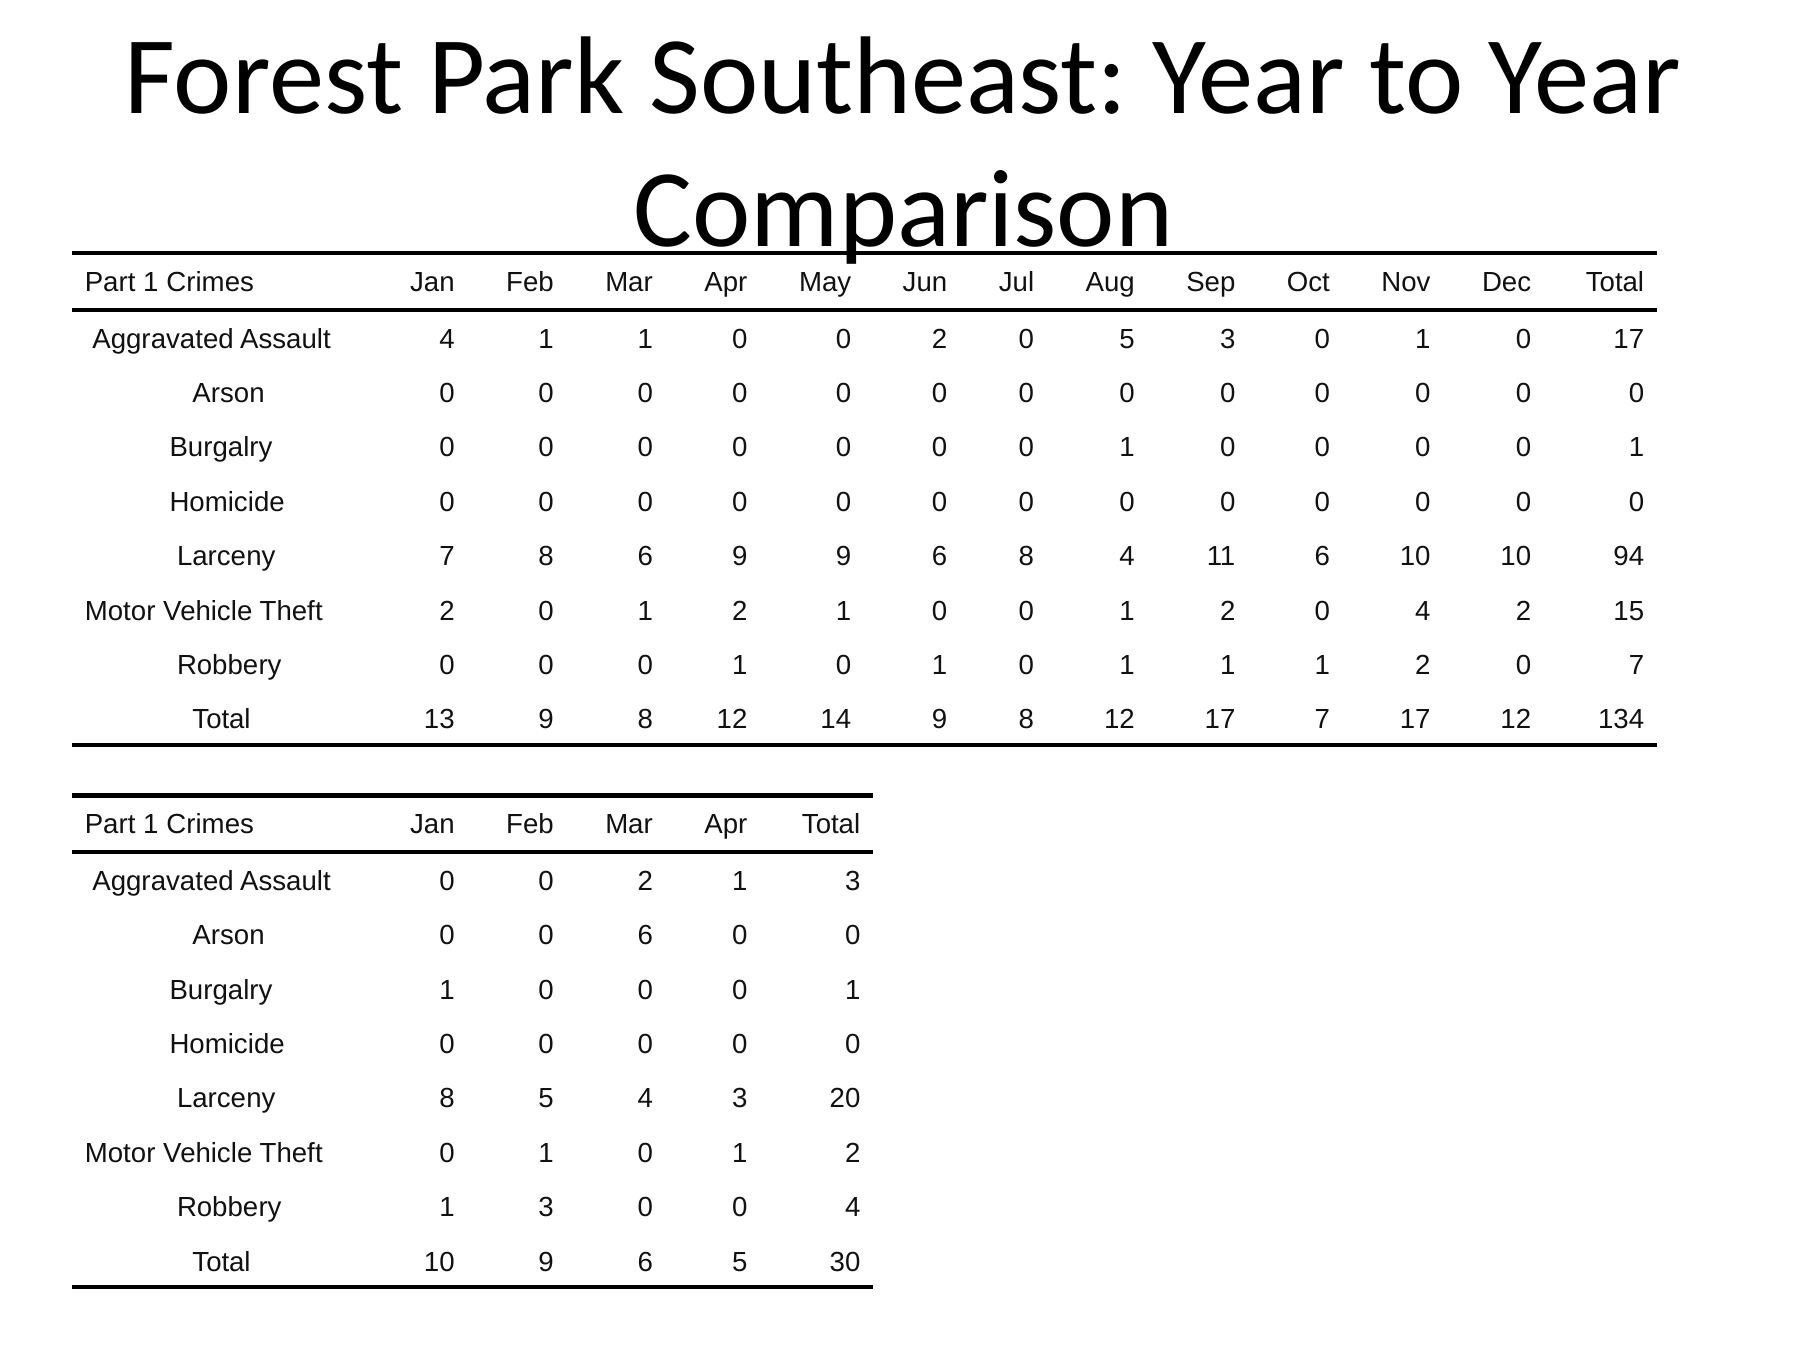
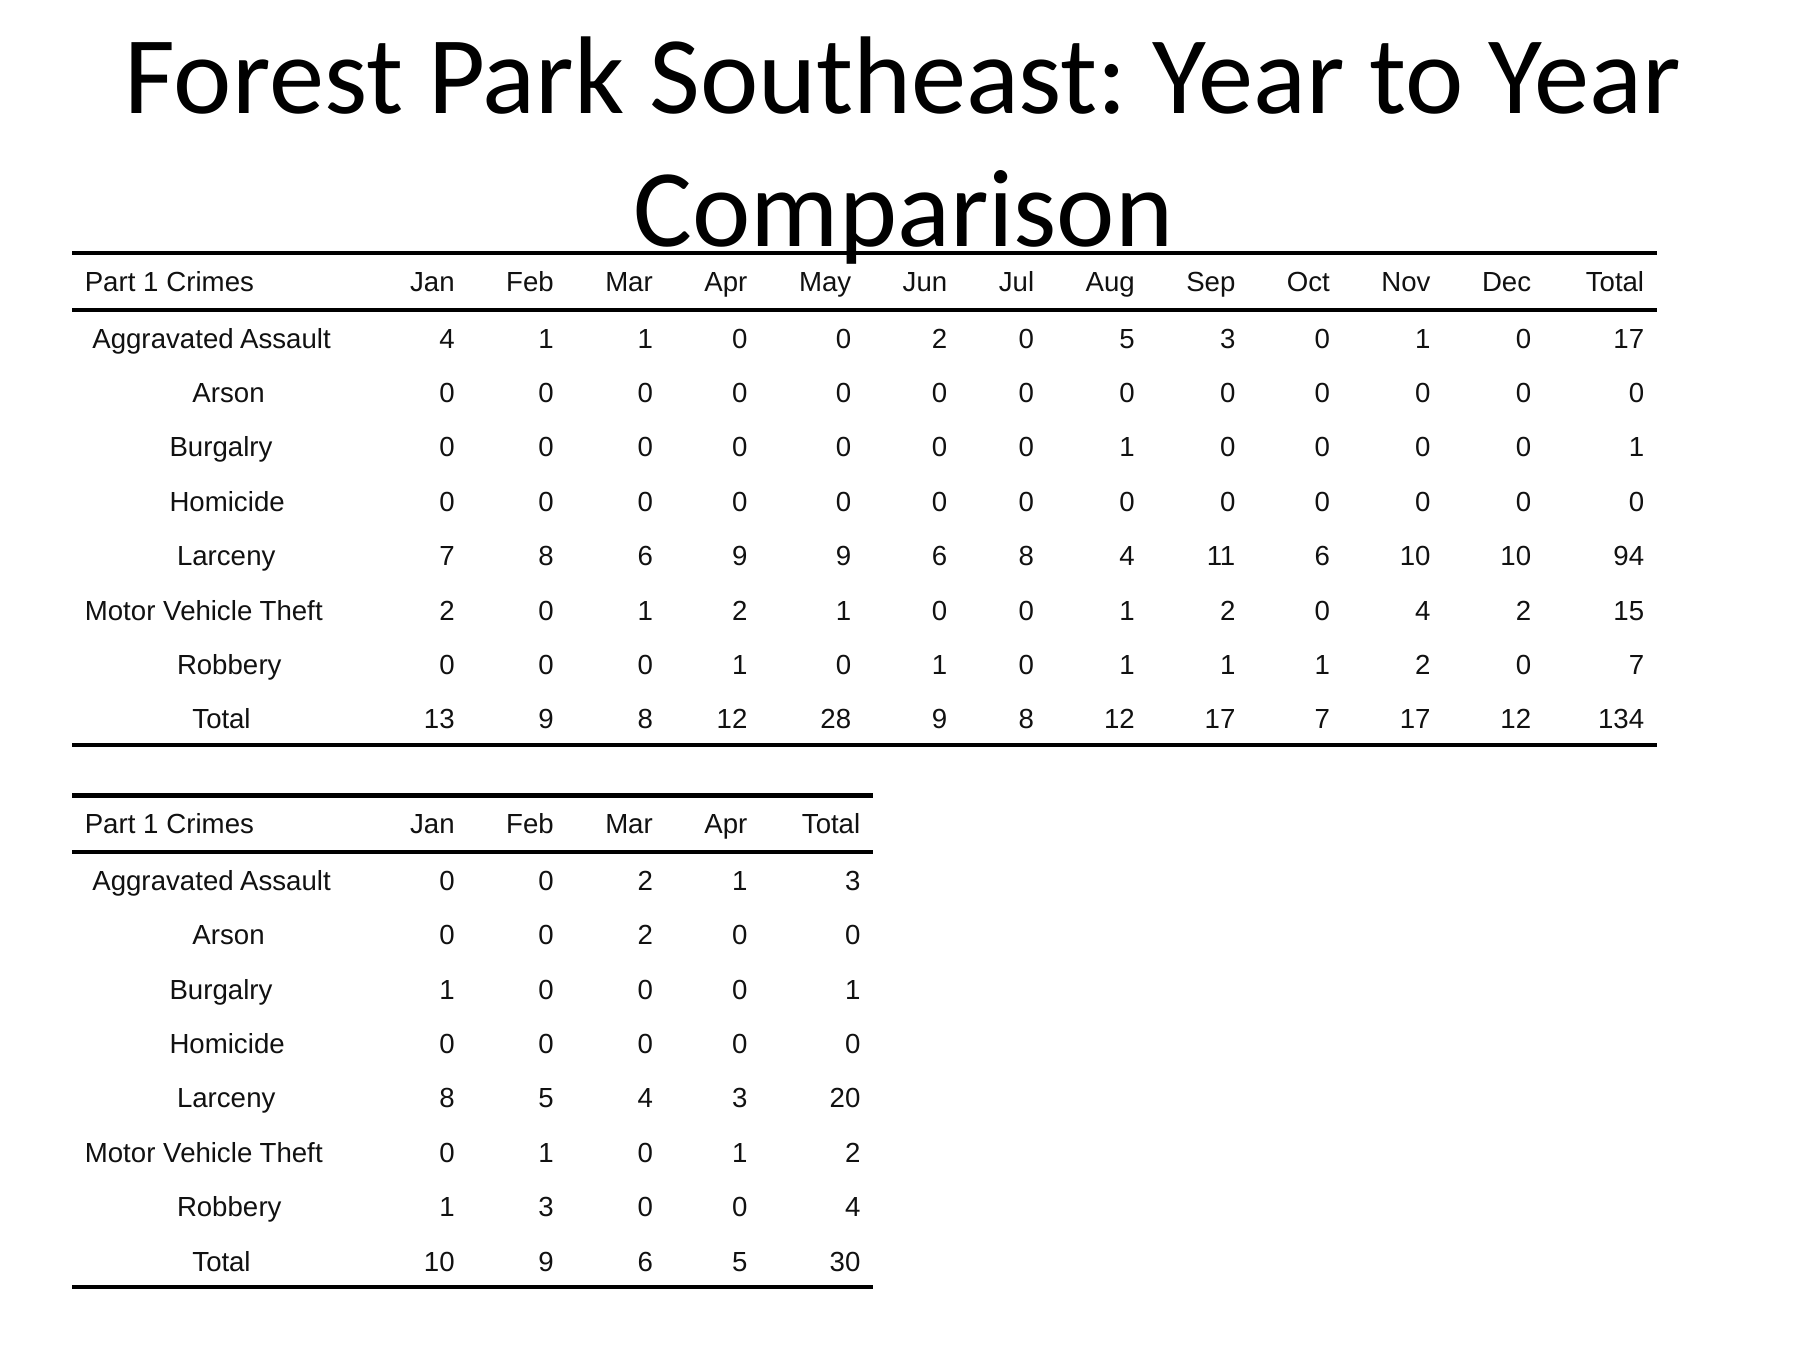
14: 14 -> 28 (836, 720)
Arson 0 0 6: 6 -> 2 (645, 936)
